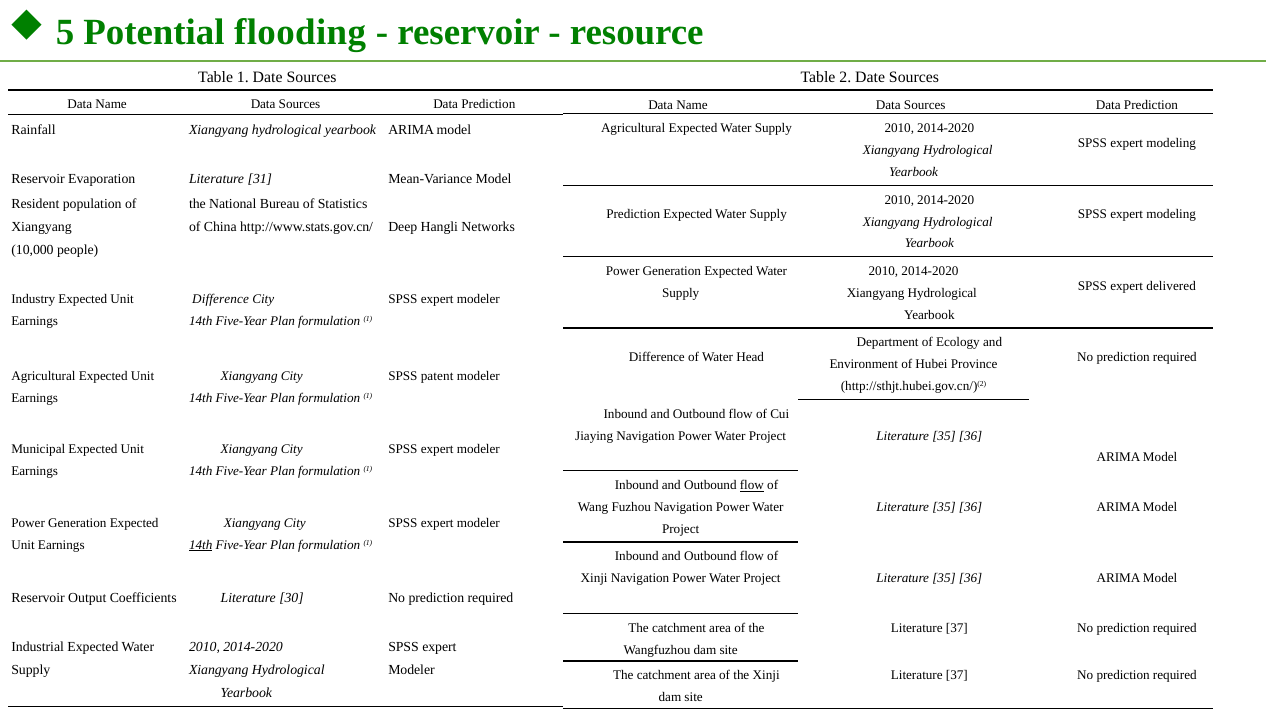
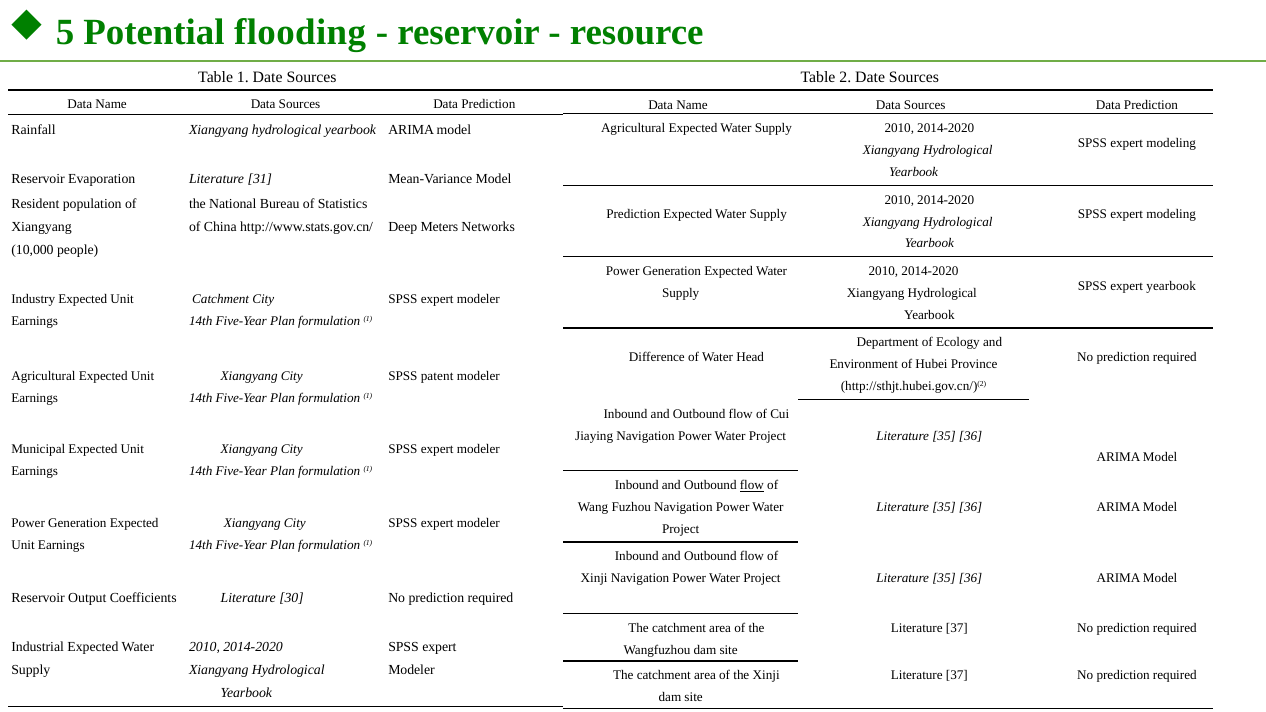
Hangli: Hangli -> Meters (439, 227)
expert delivered: delivered -> yearbook (1171, 286)
Difference: Difference -> Catchment (221, 300)
14th underline: present -> none (201, 545)
